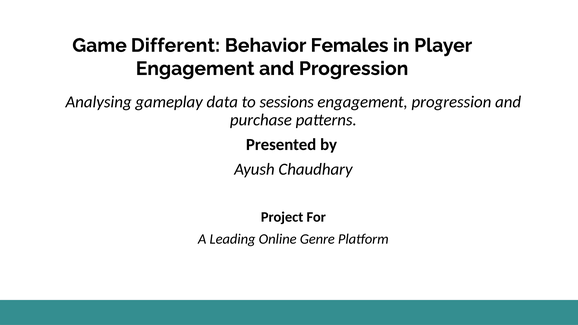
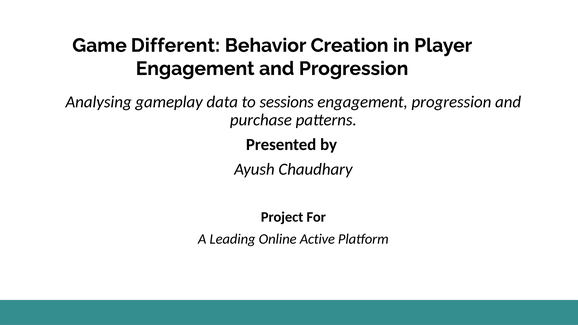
Females: Females -> Creation (350, 45)
Genre: Genre -> Active (317, 239)
